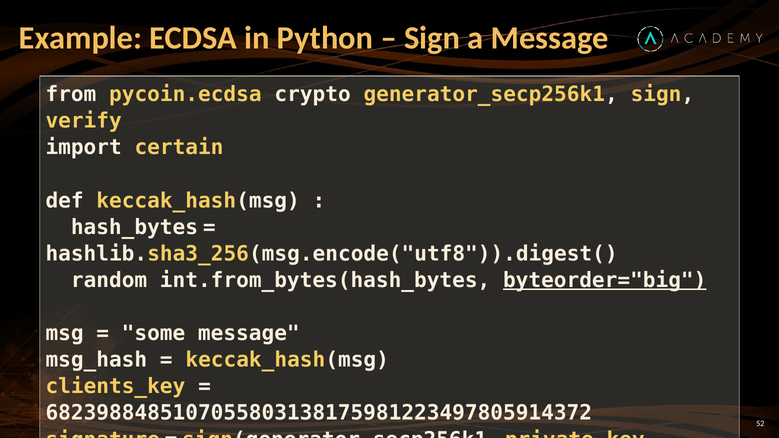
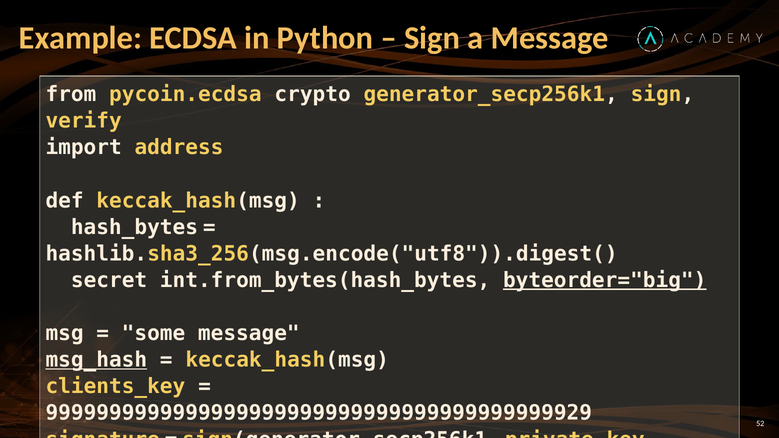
certain: certain -> address (179, 148)
random: random -> secret (109, 280)
msg_hash underline: none -> present (96, 360)
6823988485107055803138175981223497805914372: 6823988485107055803138175981223497805914372 -> 9999999999999999999999999999999999999999929 (319, 413)
